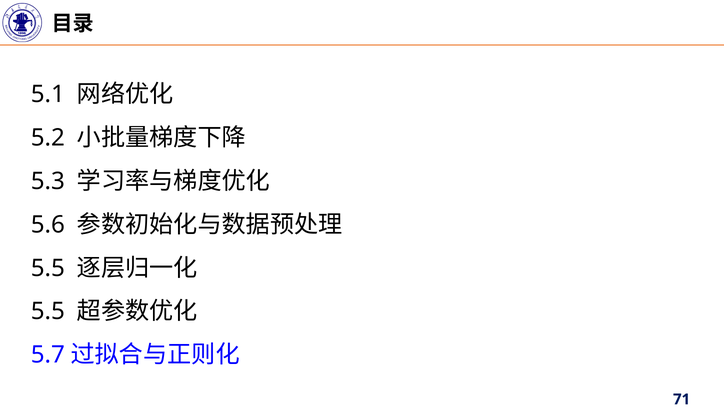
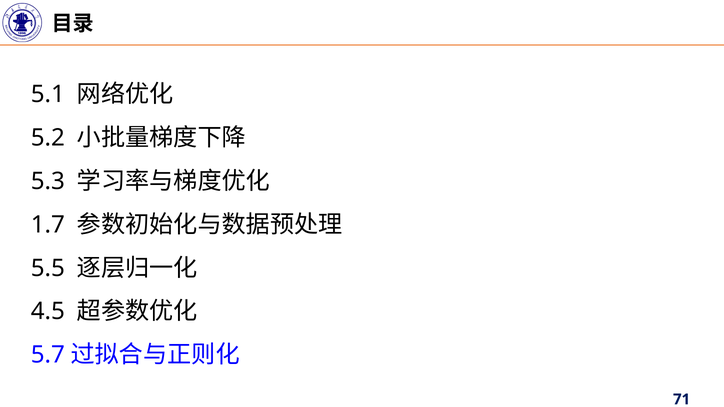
5.6: 5.6 -> 1.7 (48, 225)
5.5: 5.5 -> 4.5 (48, 312)
